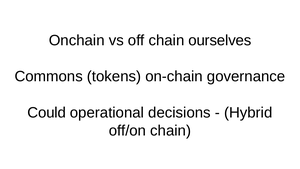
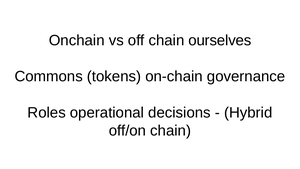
Could: Could -> Roles (47, 112)
